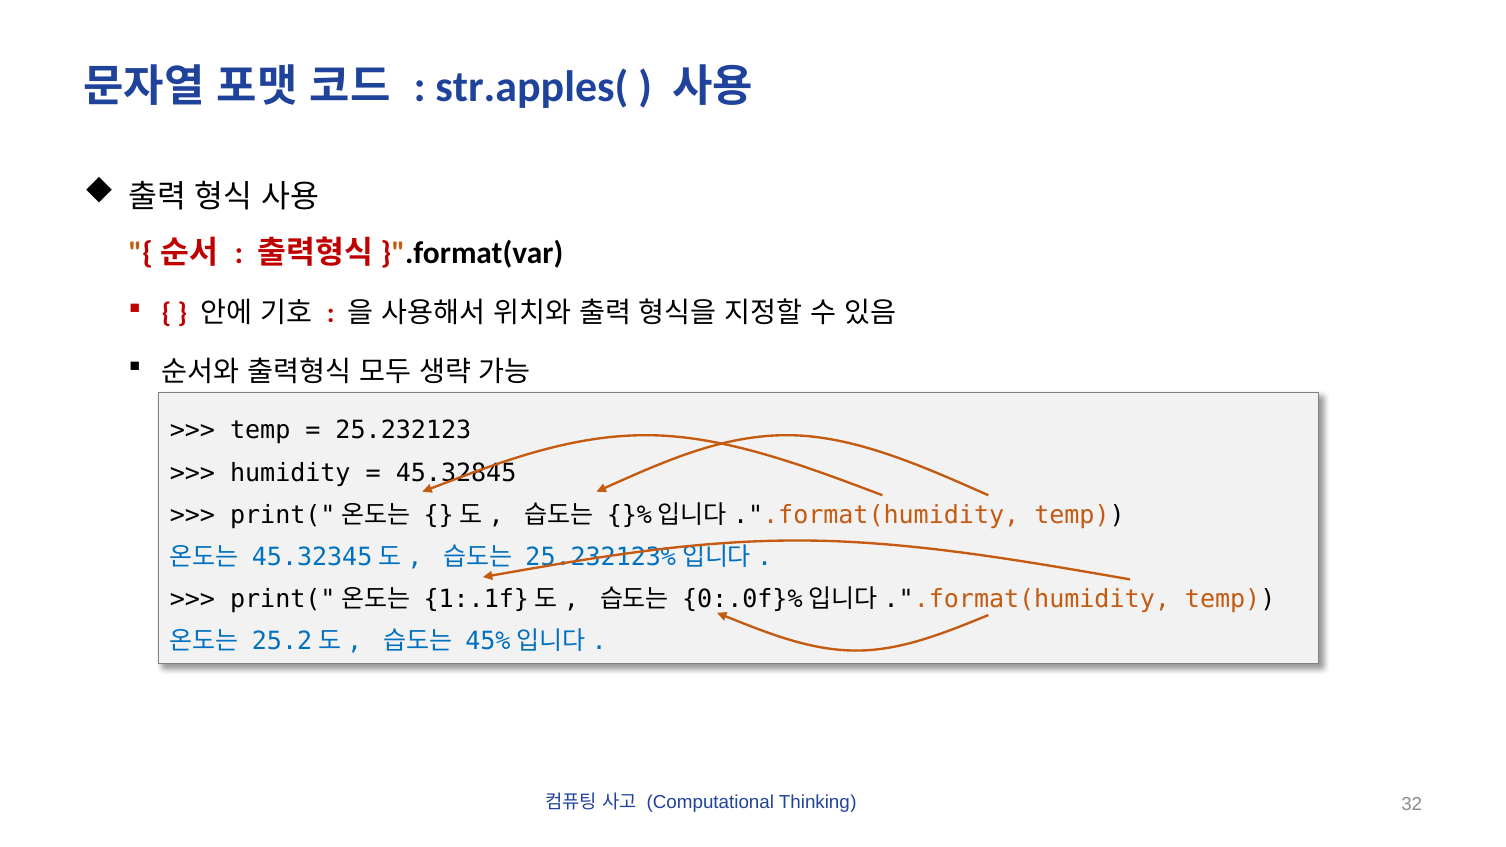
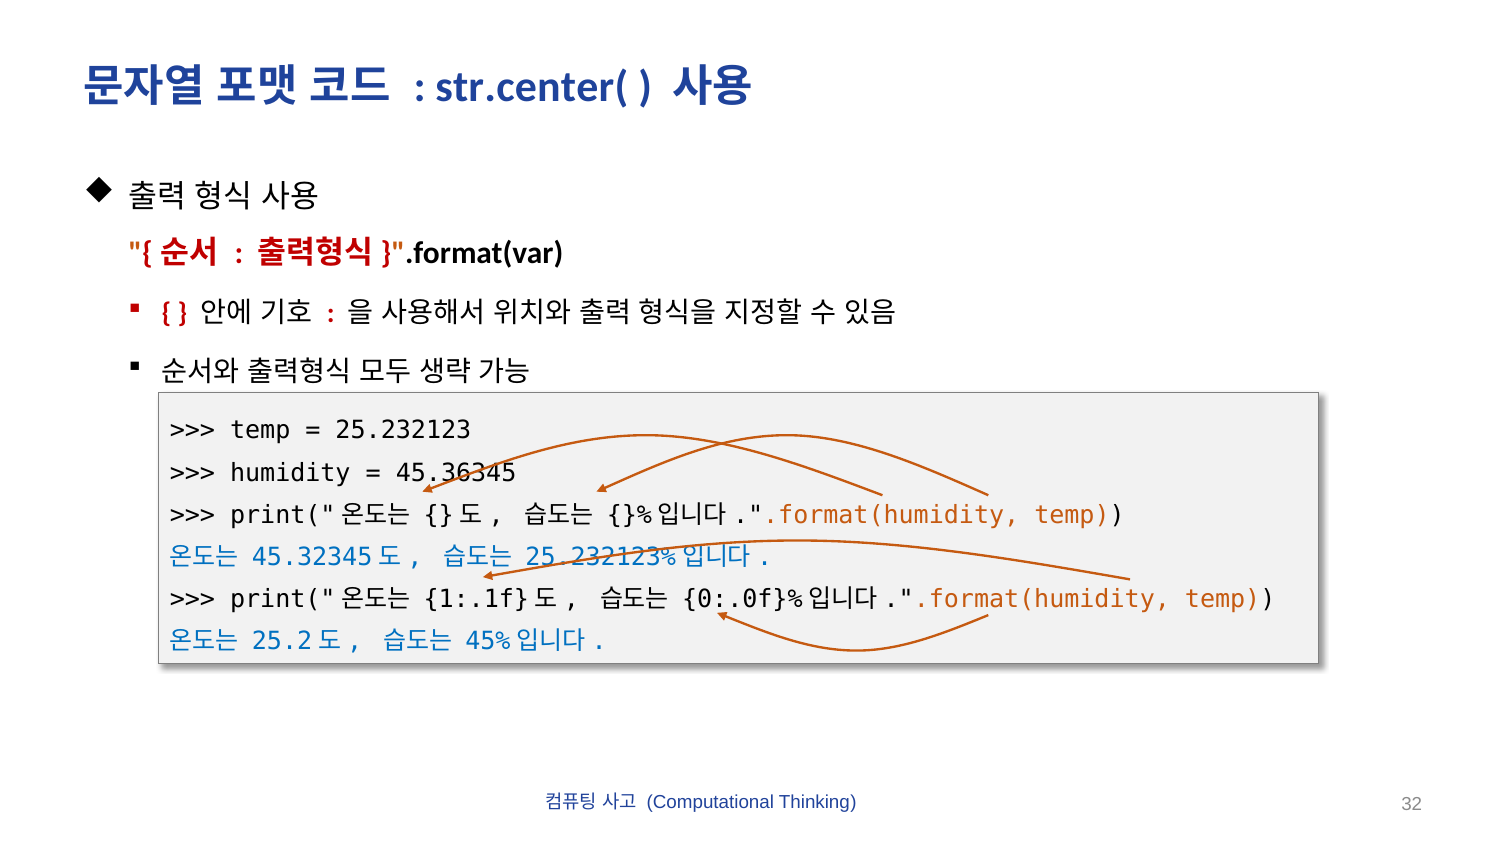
str.apples(: str.apples( -> str.center( (532, 88)
45.32845: 45.32845 -> 45.36345 (456, 473)
